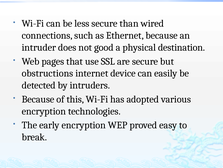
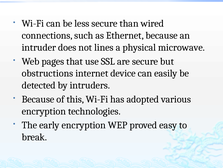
good: good -> lines (104, 47)
destination: destination -> microwave (181, 47)
